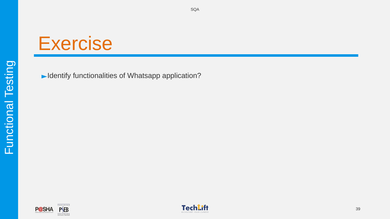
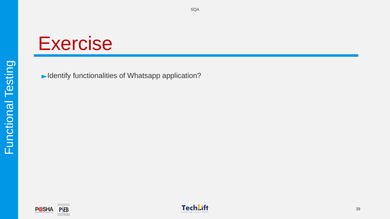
Exercise colour: orange -> red (75, 44)
